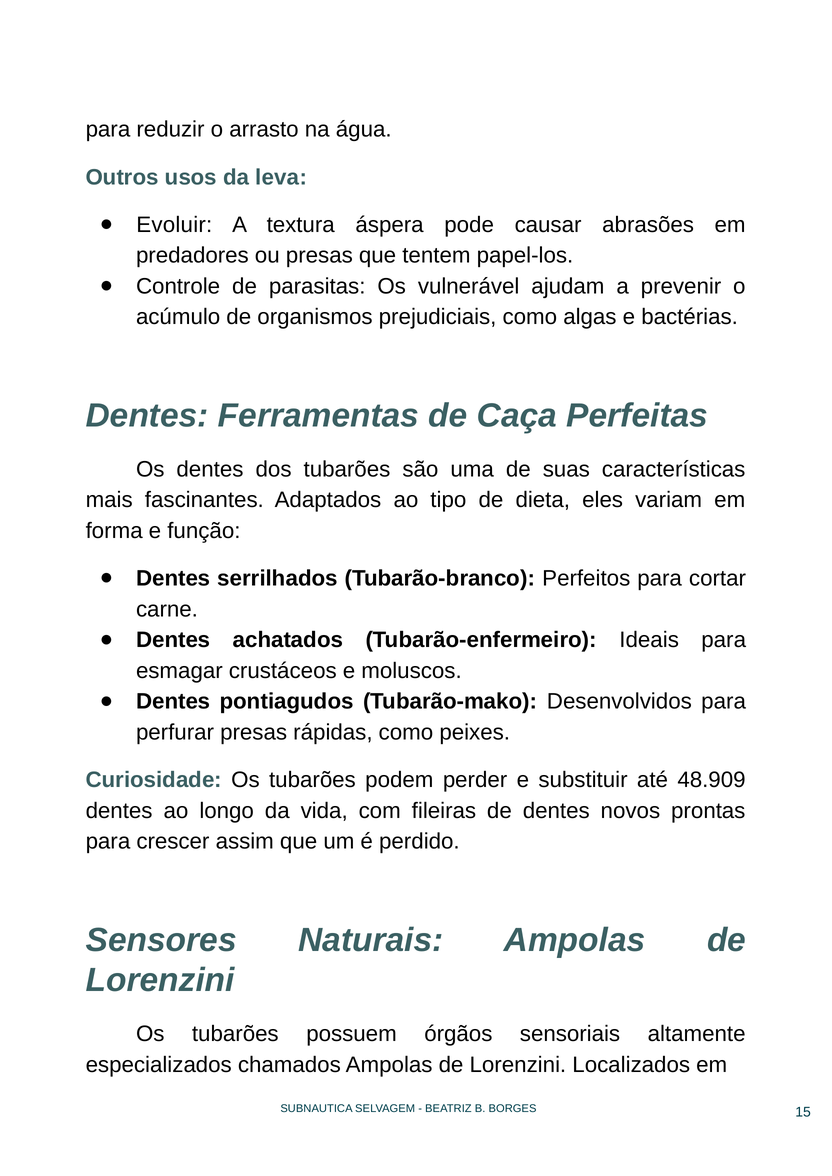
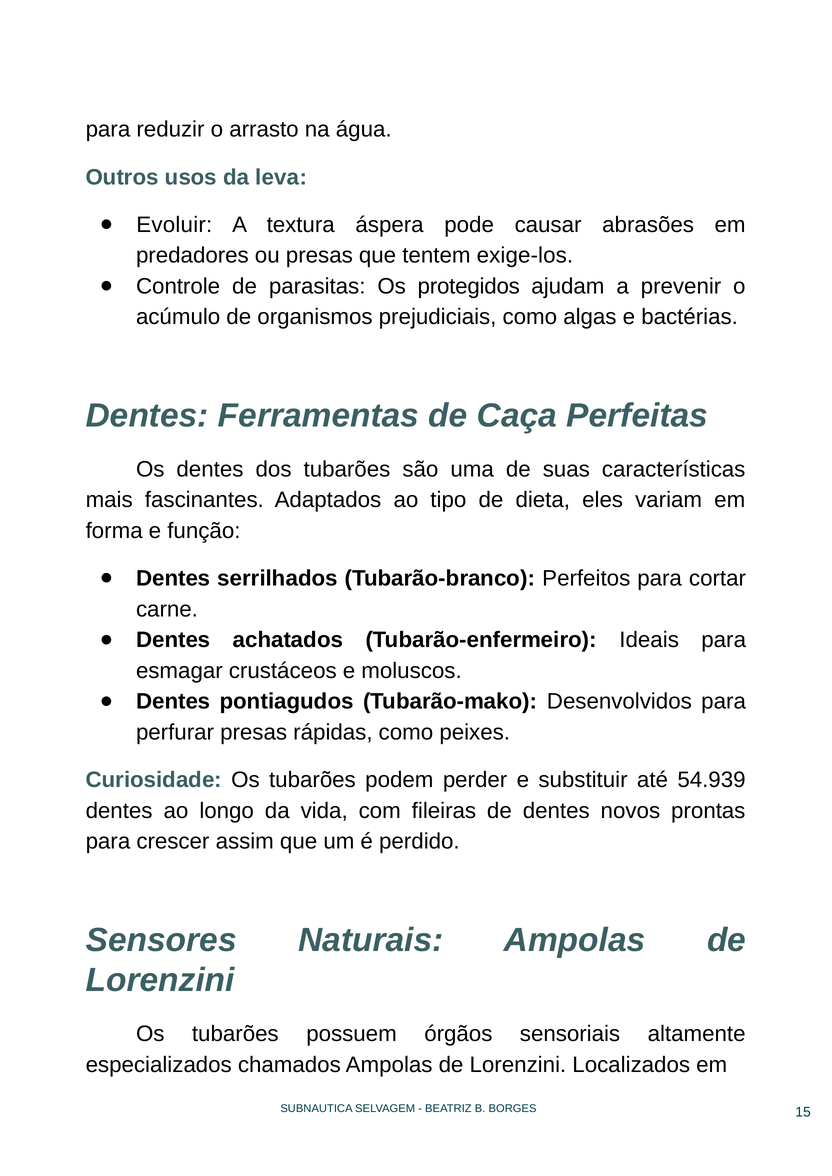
papel-los: papel-los -> exige-los (525, 256)
vulnerável: vulnerável -> protegidos (469, 286)
48.909: 48.909 -> 54.939 (711, 780)
